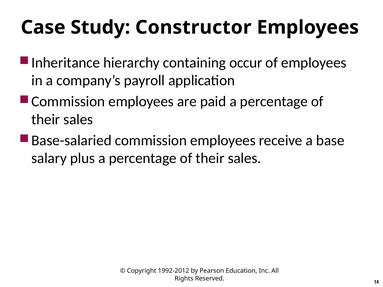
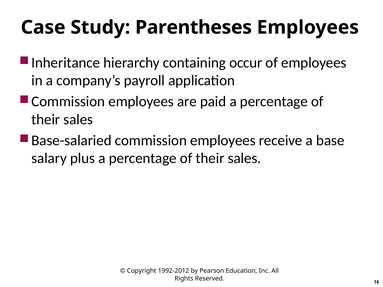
Constructor: Constructor -> Parentheses (194, 27)
